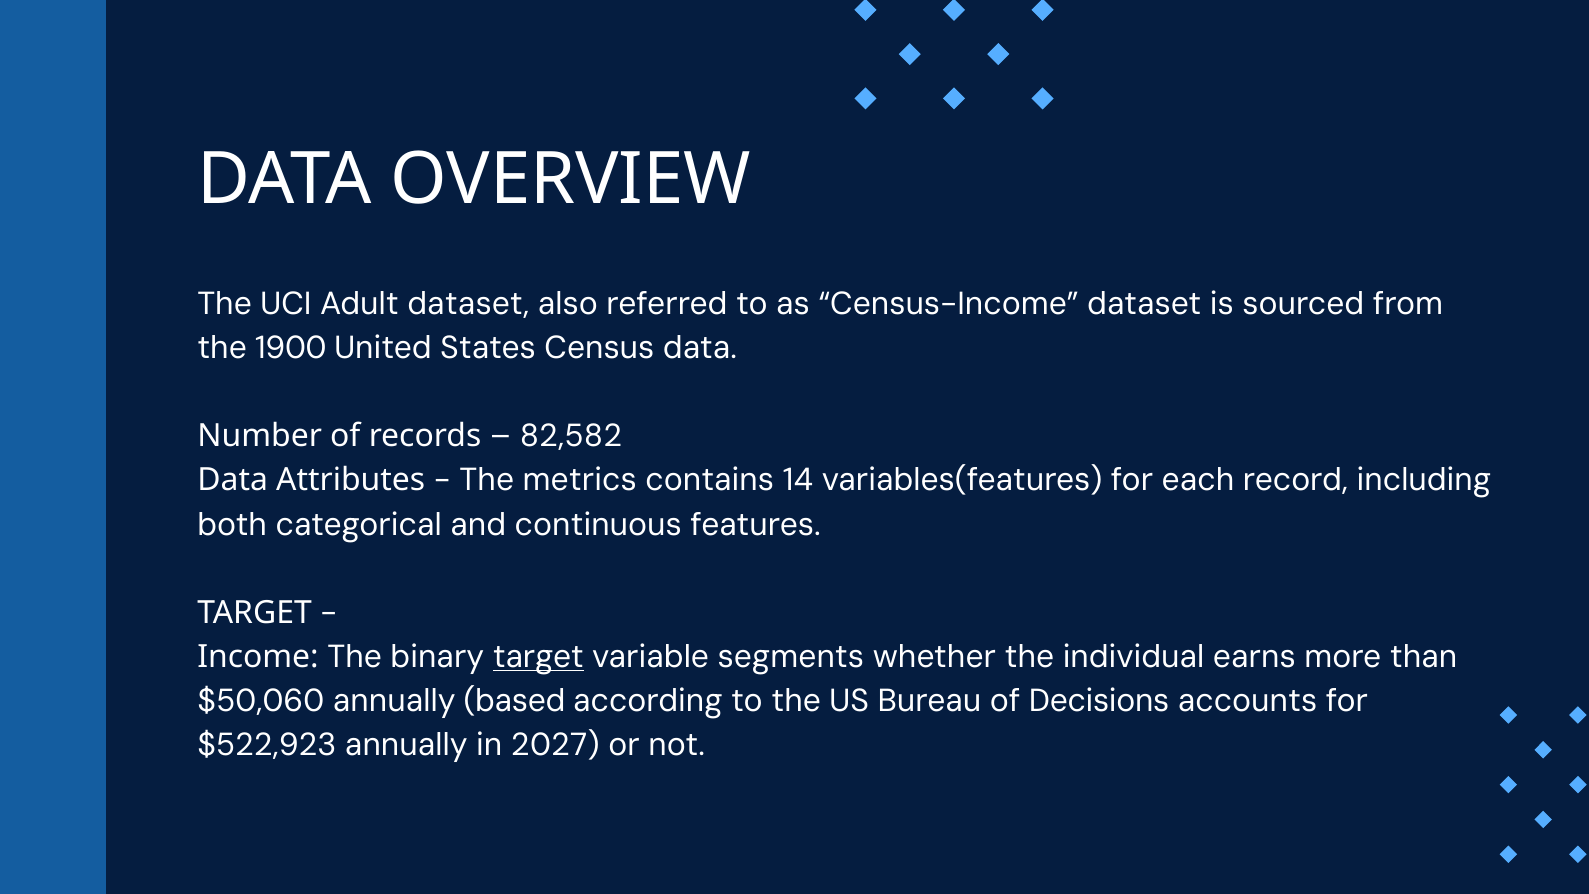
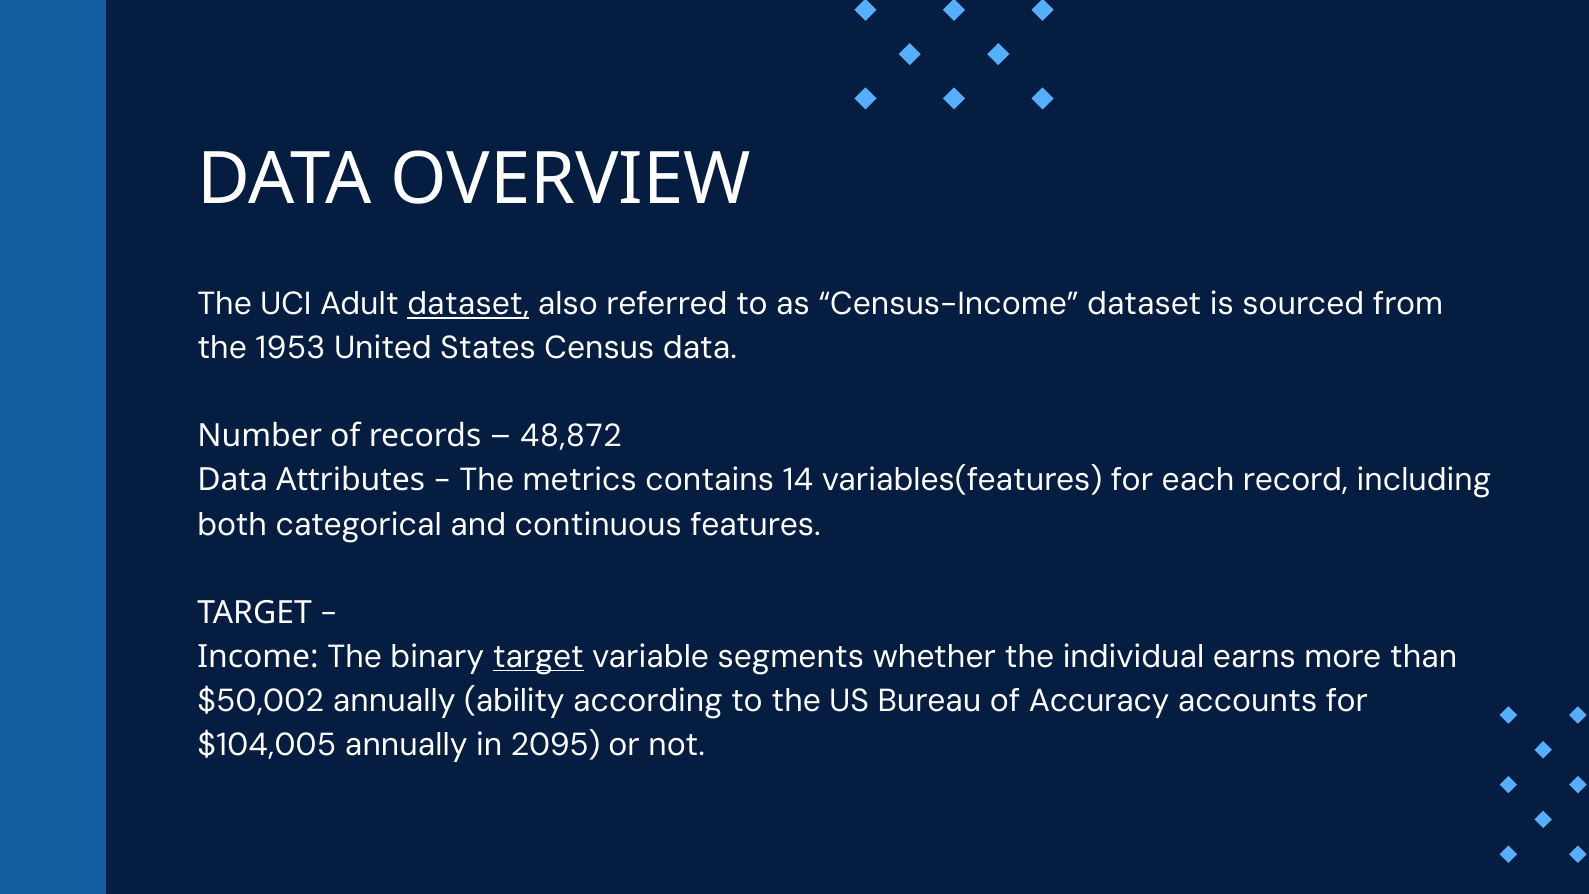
dataset underline: none -> present (468, 304)
1900: 1900 -> 1953 (290, 348)
82,582: 82,582 -> 48,872 (571, 436)
$50,060: $50,060 -> $50,002 (261, 701)
based: based -> ability (514, 701)
Decisions: Decisions -> Accuracy (1099, 701)
$522,923: $522,923 -> $104,005 (267, 745)
2027: 2027 -> 2095 (556, 745)
